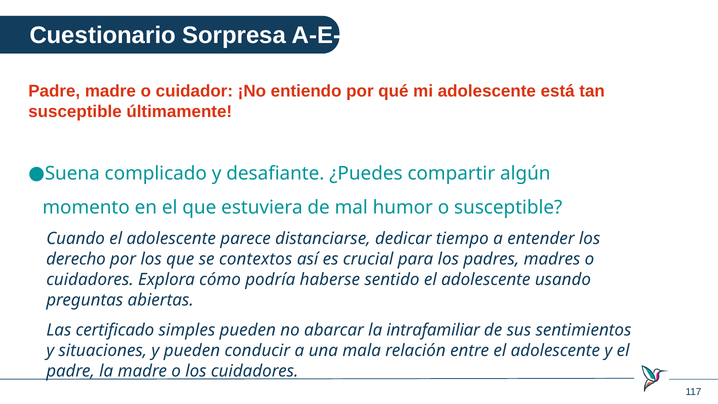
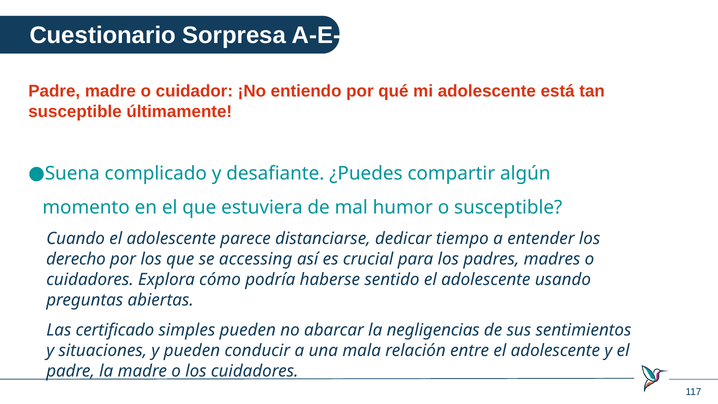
contextos: contextos -> accessing (256, 259)
intrafamiliar: intrafamiliar -> negligencias (433, 330)
